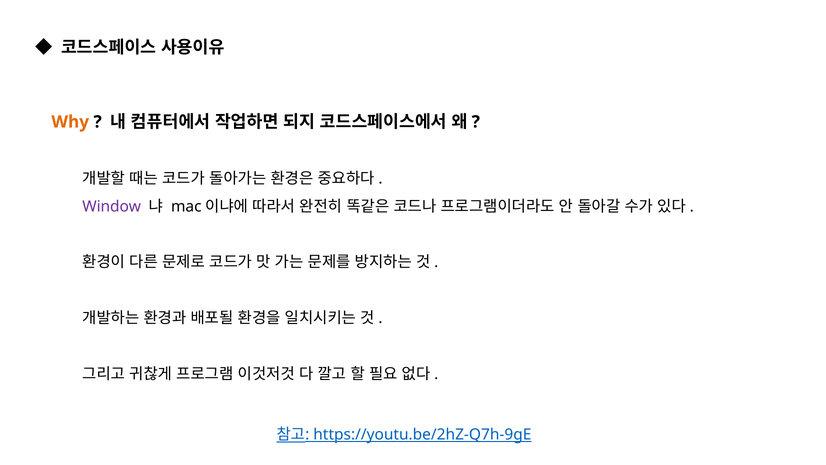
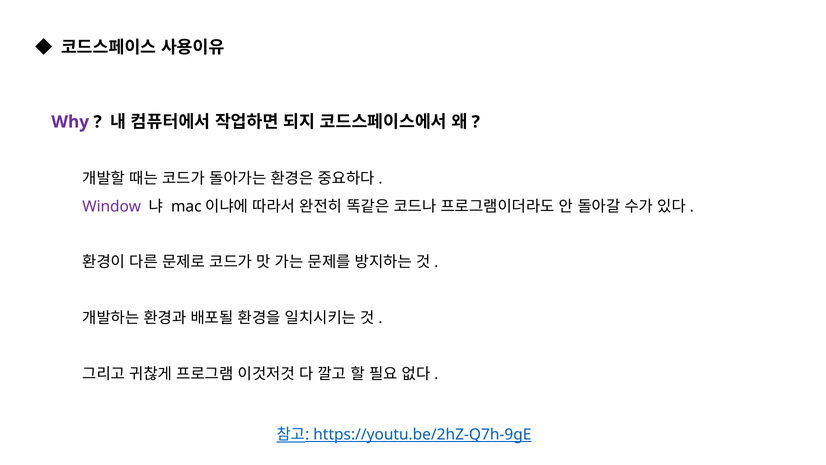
Why colour: orange -> purple (70, 122)
